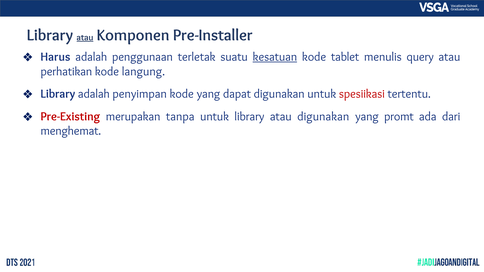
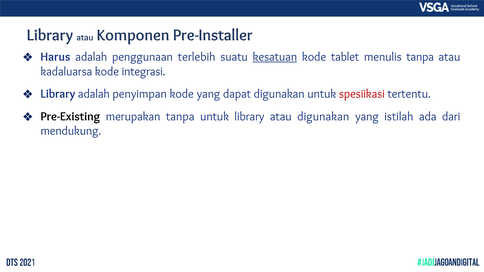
atau underline: present -> none (85, 38)
terletak: terletak -> terlebih (197, 57)
menulis query: query -> tanpa (420, 57)
perhatikan: perhatikan -> kadaluarsa (66, 71)
langung: langung -> integrasi (144, 71)
Pre-Existing colour: red -> black (70, 117)
promt: promt -> istilah (399, 117)
menghemat: menghemat -> mendukung (71, 131)
